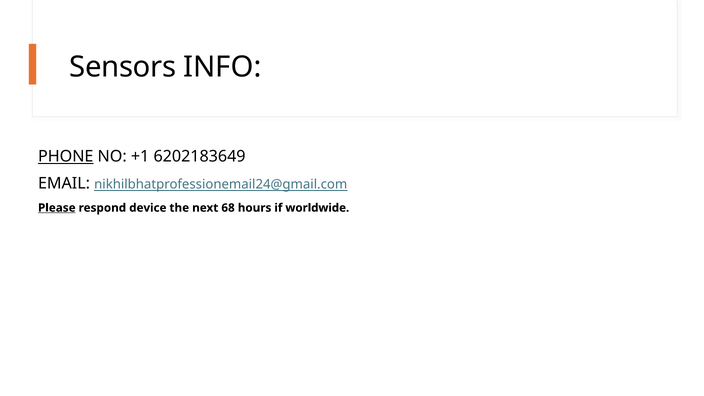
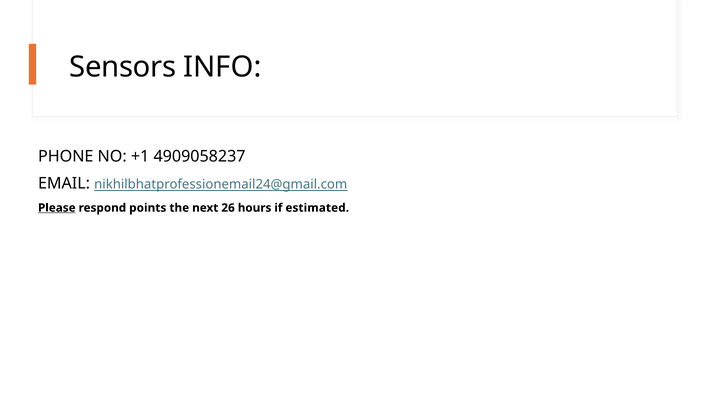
PHONE underline: present -> none (66, 156)
6202183649: 6202183649 -> 4909058237 (200, 156)
device: device -> points (148, 208)
68: 68 -> 26 (228, 208)
worldwide: worldwide -> estimated (317, 208)
